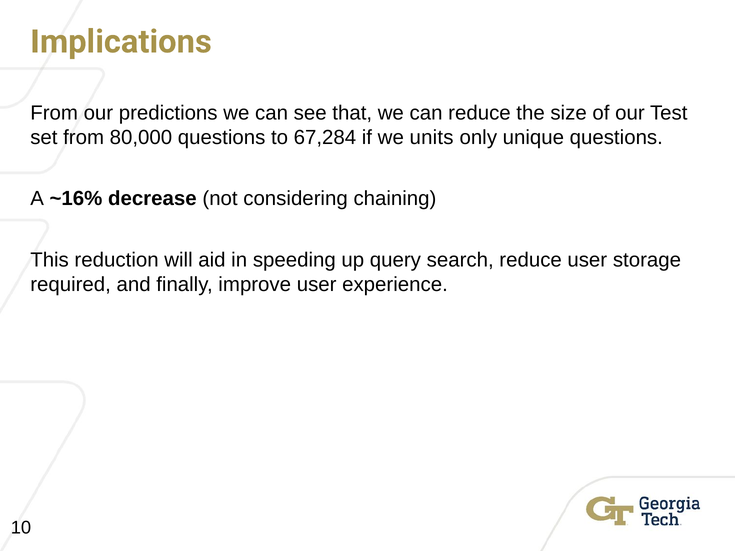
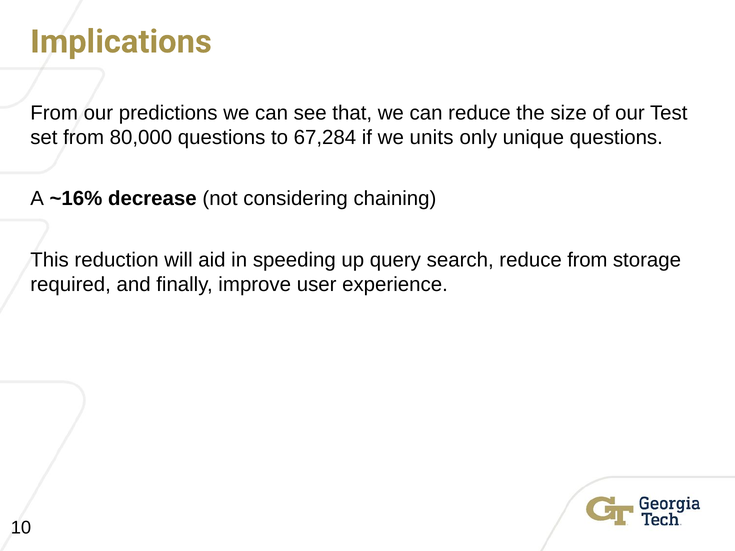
reduce user: user -> from (587, 260)
